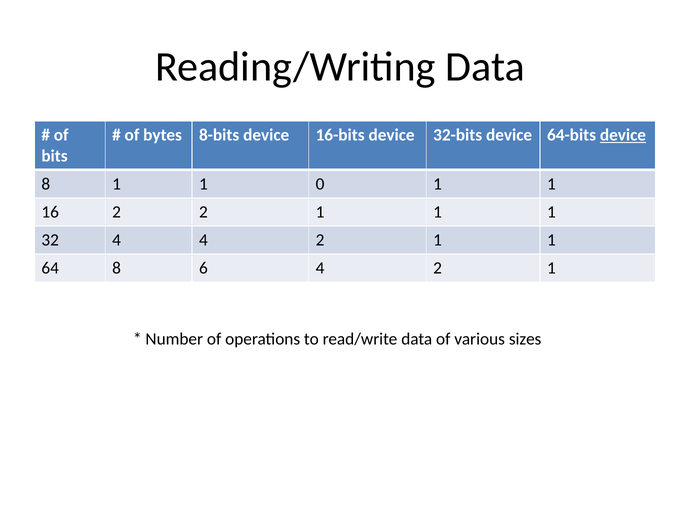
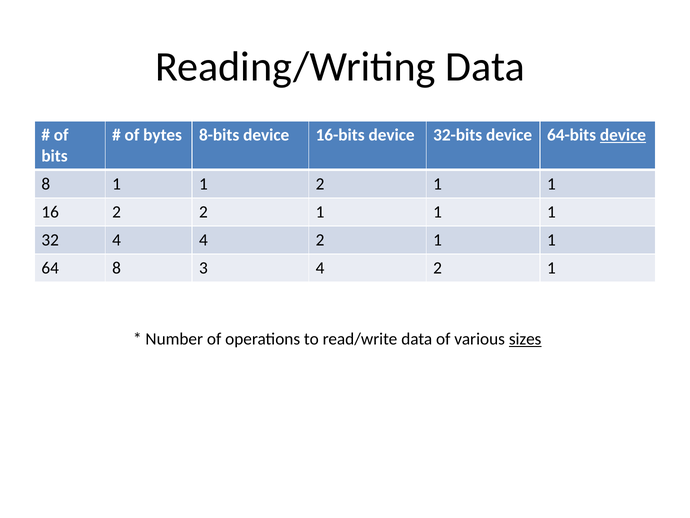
1 0: 0 -> 2 (320, 184)
6: 6 -> 3 (203, 268)
sizes underline: none -> present (525, 339)
